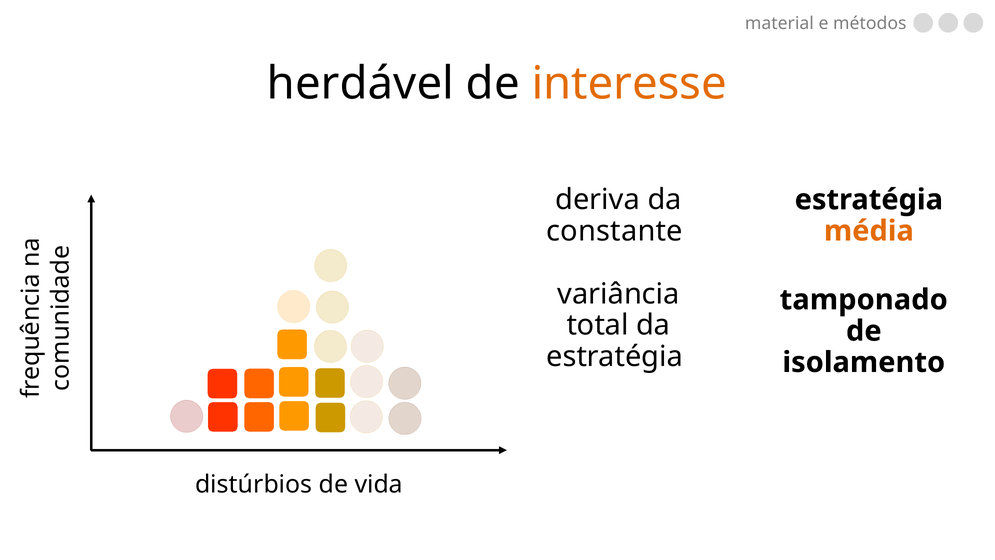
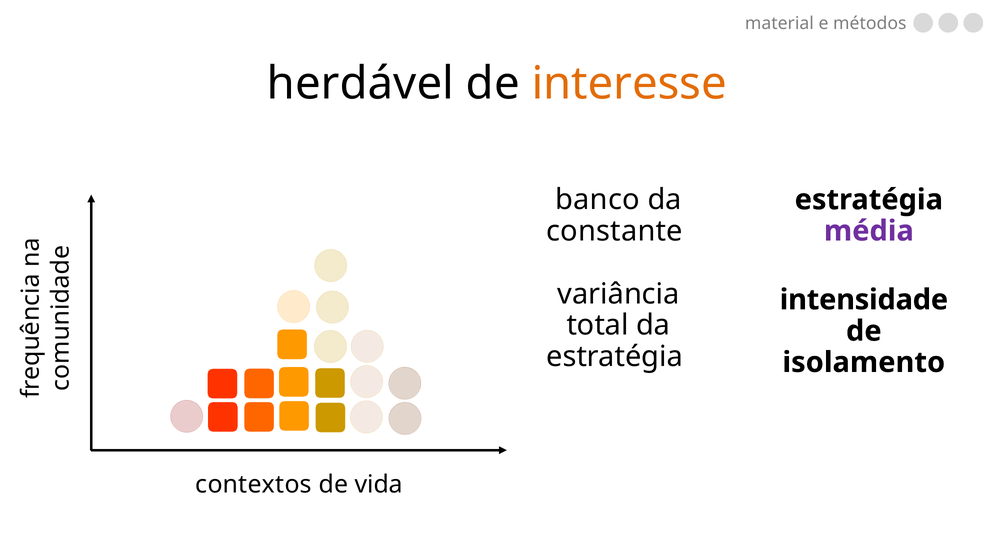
deriva: deriva -> banco (597, 200)
média colour: orange -> purple (869, 231)
tamponado: tamponado -> intensidade (864, 300)
distúrbios: distúrbios -> contextos (254, 484)
